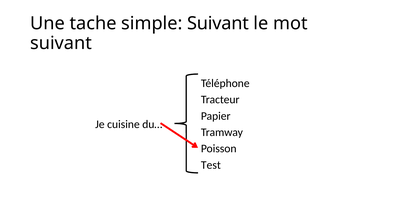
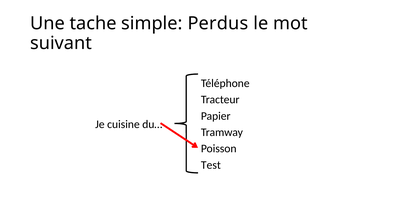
simple Suivant: Suivant -> Perdus (218, 23)
